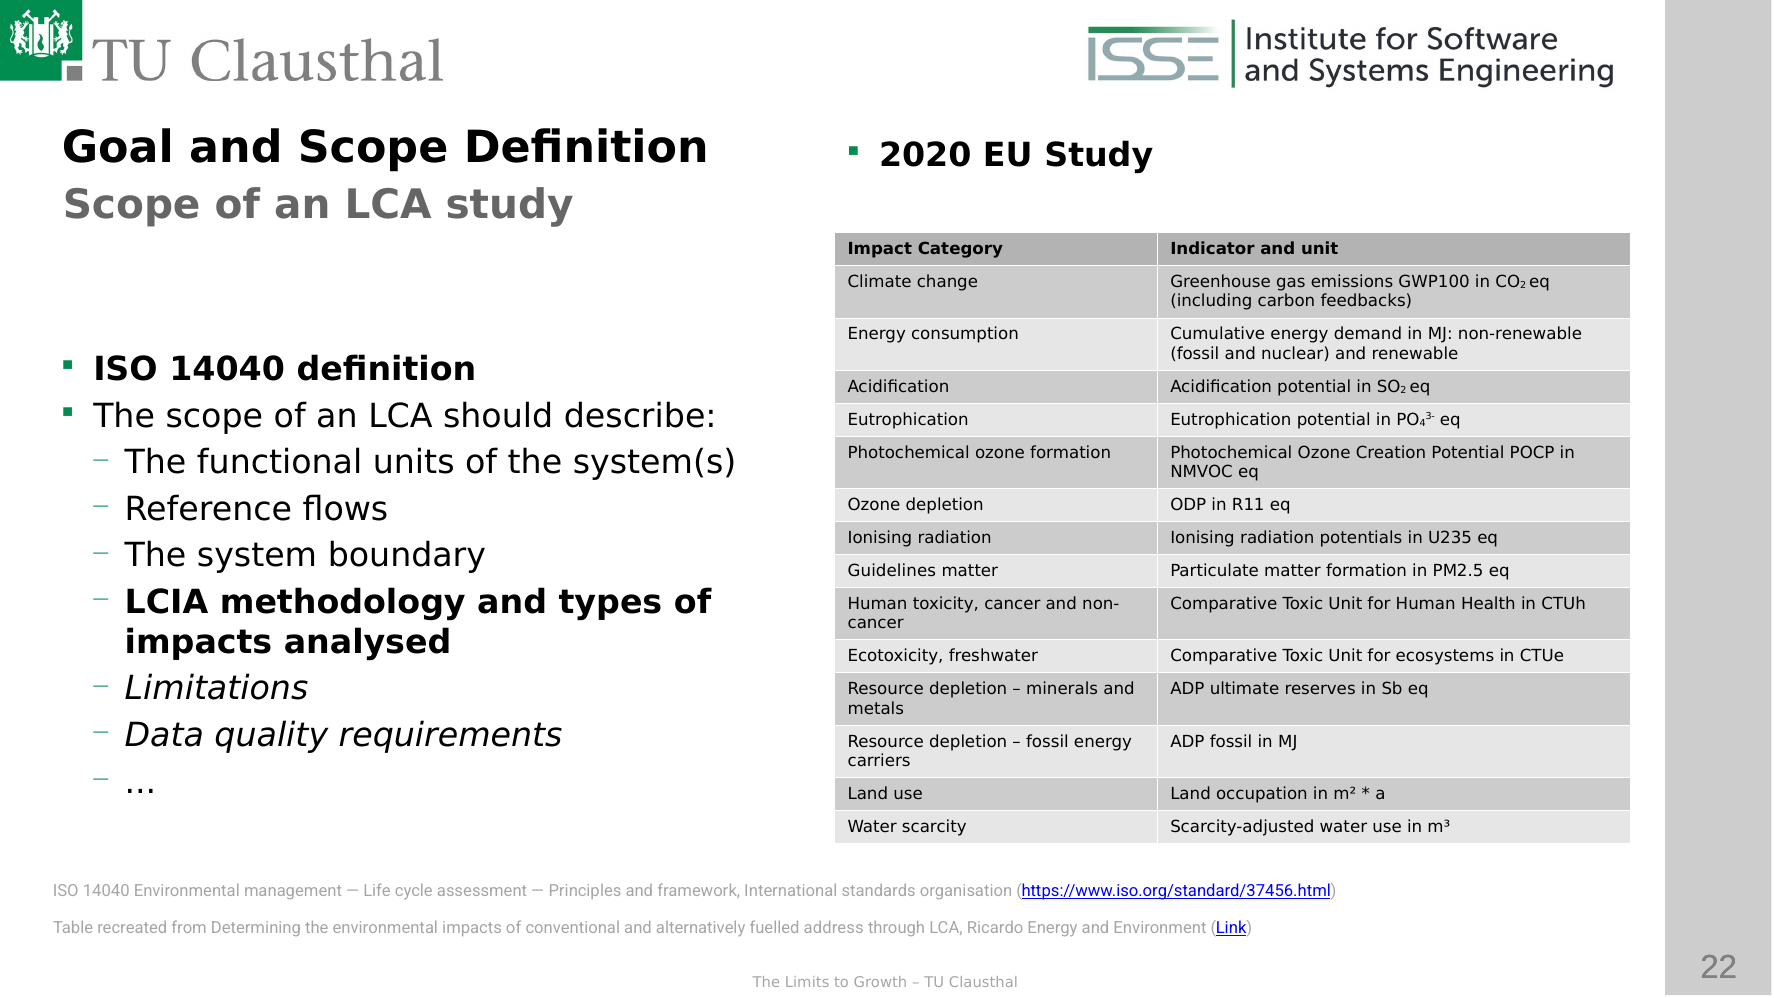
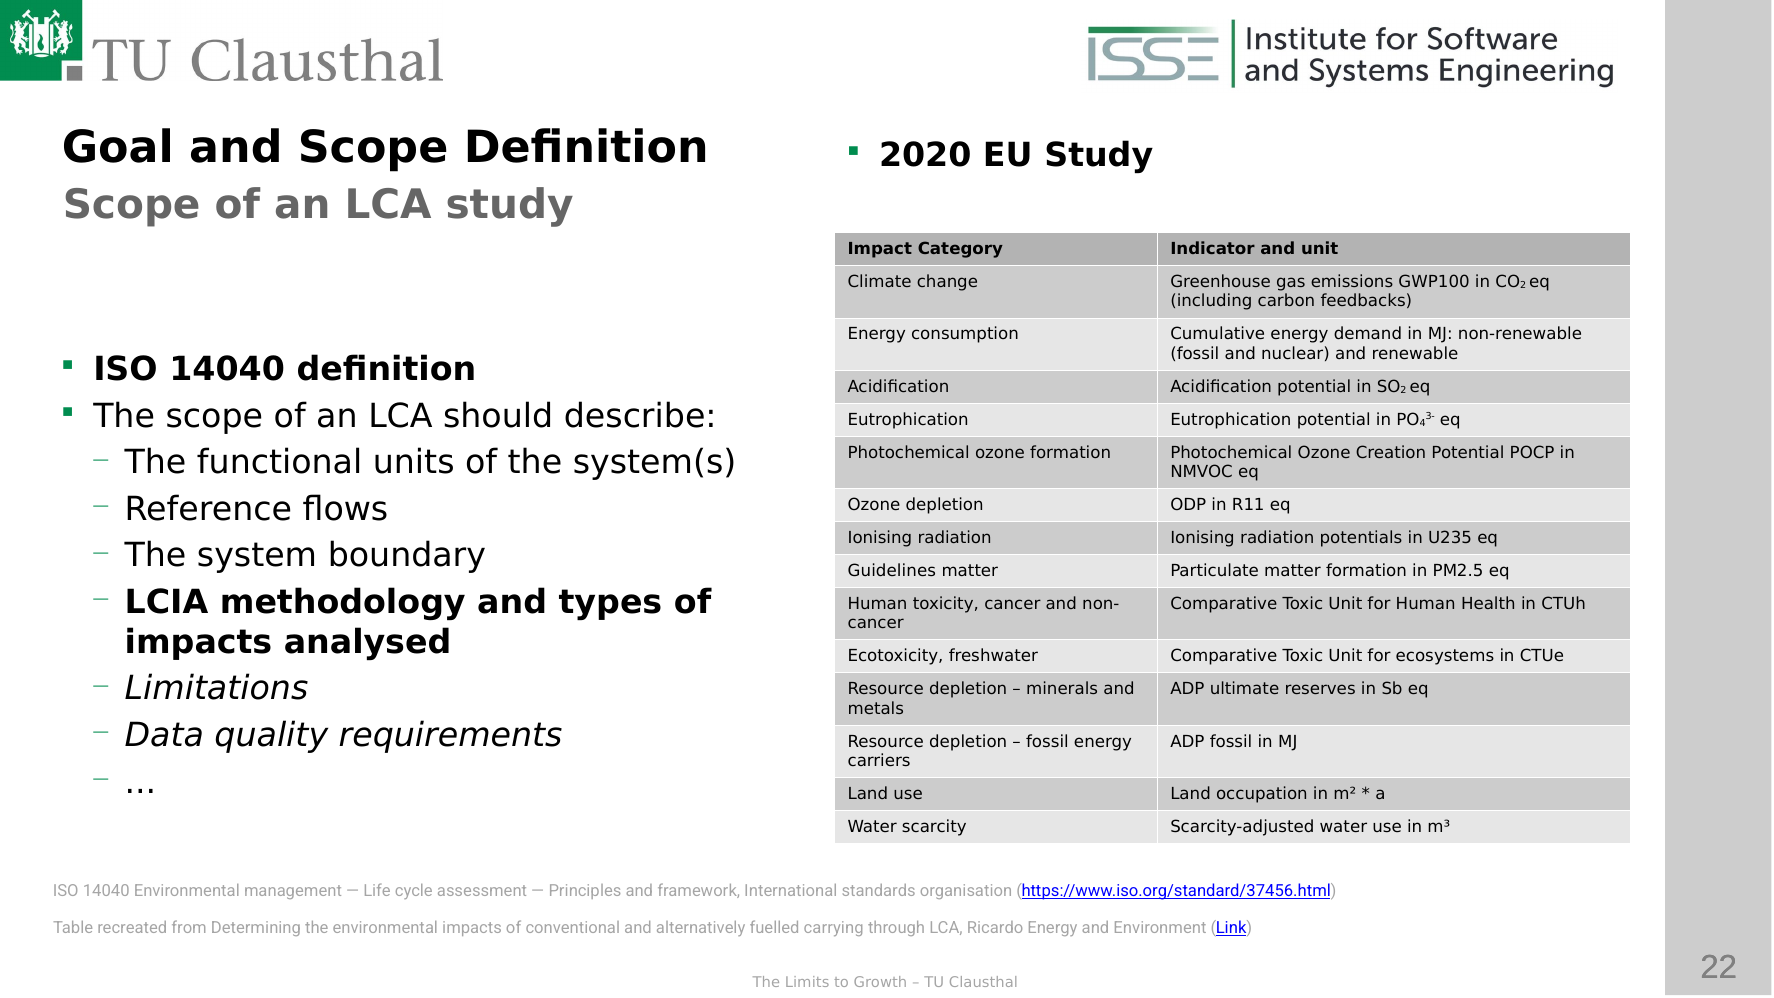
address: address -> carrying (834, 928)
